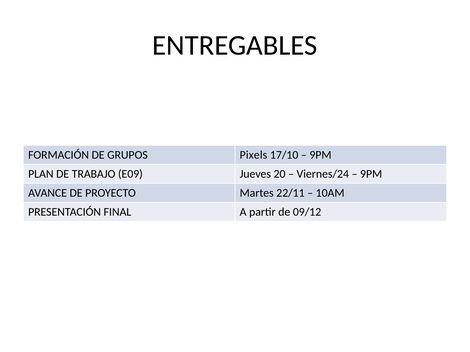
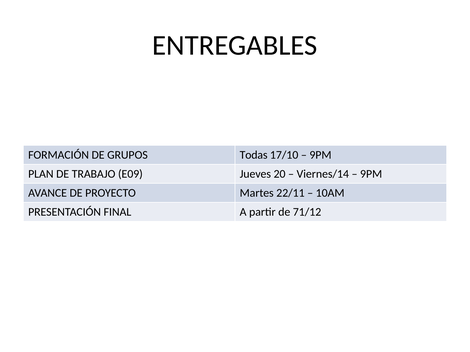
Pixels: Pixels -> Todas (254, 155)
Viernes/24: Viernes/24 -> Viernes/14 (323, 174)
09/12: 09/12 -> 71/12 (307, 212)
